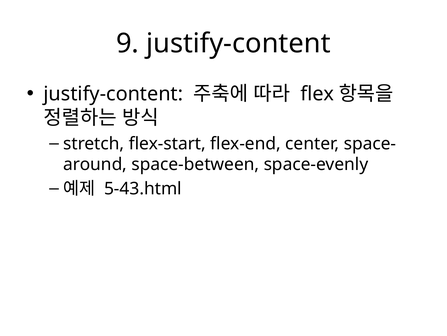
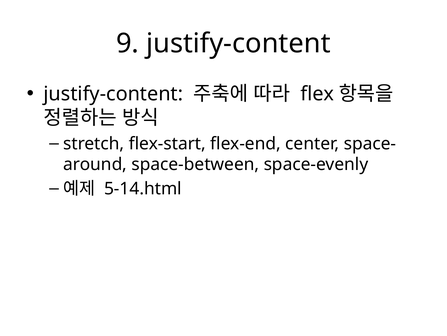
5-43.html: 5-43.html -> 5-14.html (143, 188)
